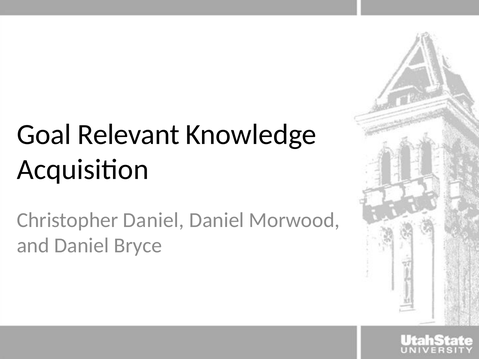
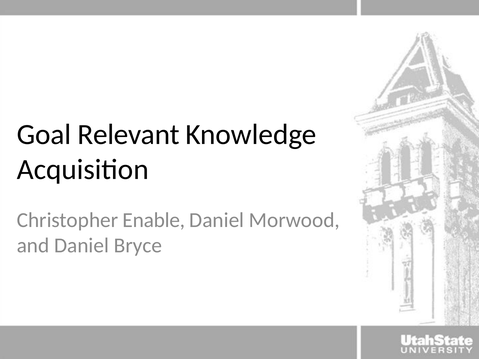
Christopher Daniel: Daniel -> Enable (154, 220)
